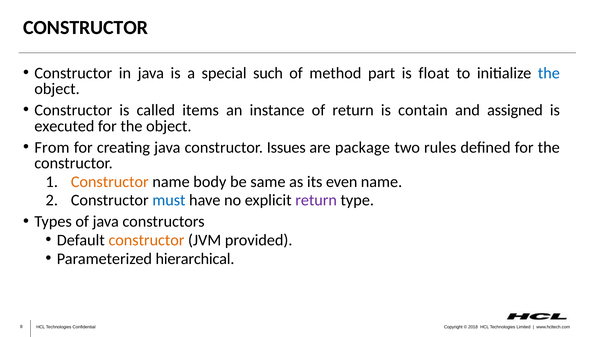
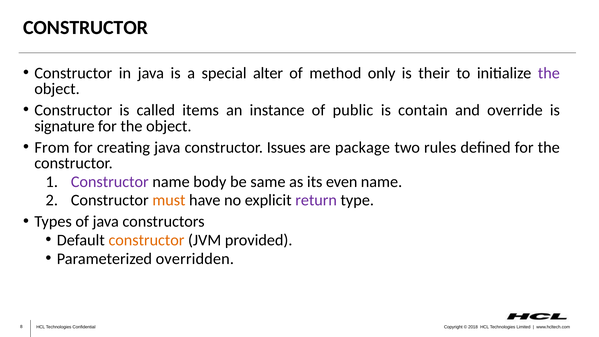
such: such -> alter (268, 73)
part: part -> only (382, 73)
float: float -> their (434, 73)
the colour: blue -> purple (549, 73)
of return: return -> public (353, 110)
assigned: assigned -> override (515, 110)
executed: executed -> signature (64, 126)
Constructor colour: orange -> purple (110, 182)
must colour: blue -> orange (169, 200)
hierarchical: hierarchical -> overridden (195, 259)
